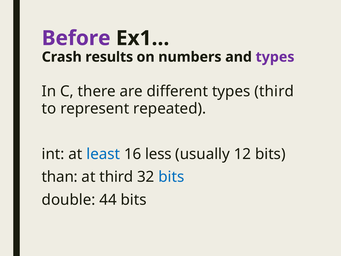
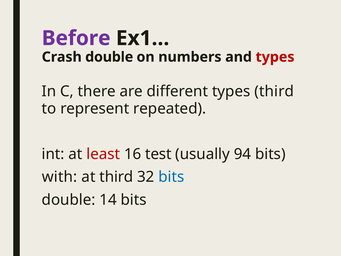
Crash results: results -> double (109, 57)
types colour: purple -> red (275, 57)
least colour: blue -> red (103, 154)
less: less -> test (158, 154)
12: 12 -> 94 (242, 154)
than: than -> with (60, 177)
44: 44 -> 14 (108, 200)
